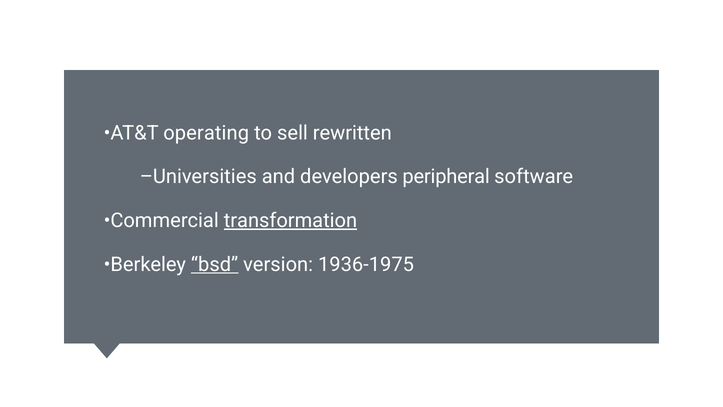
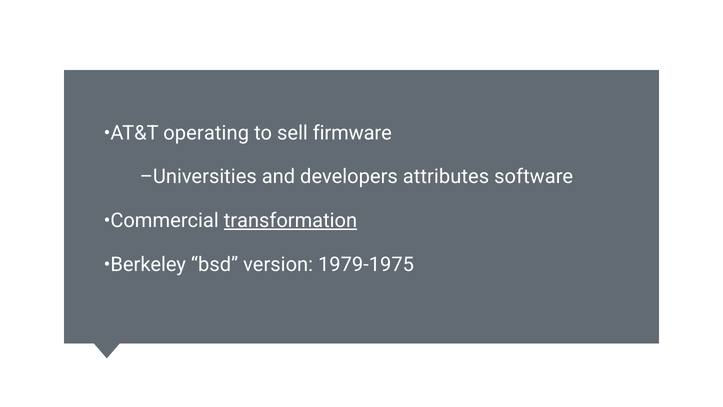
rewritten: rewritten -> firmware (352, 133)
peripheral: peripheral -> attributes (446, 177)
bsd underline: present -> none (215, 264)
1936-1975: 1936-1975 -> 1979-1975 (366, 264)
